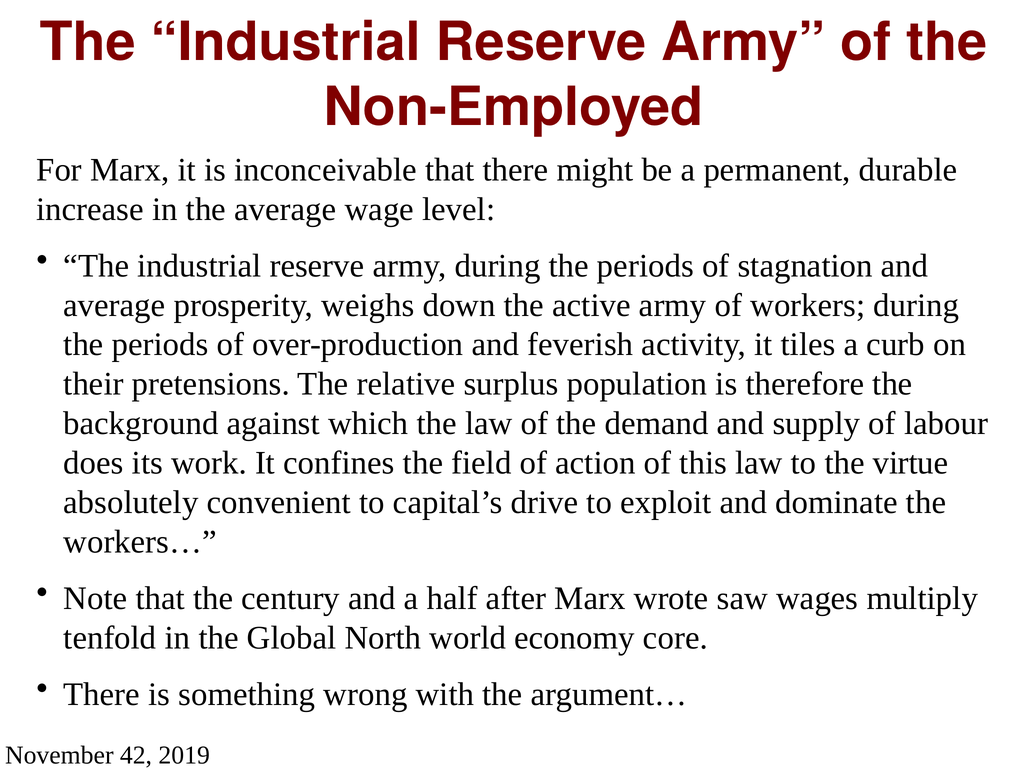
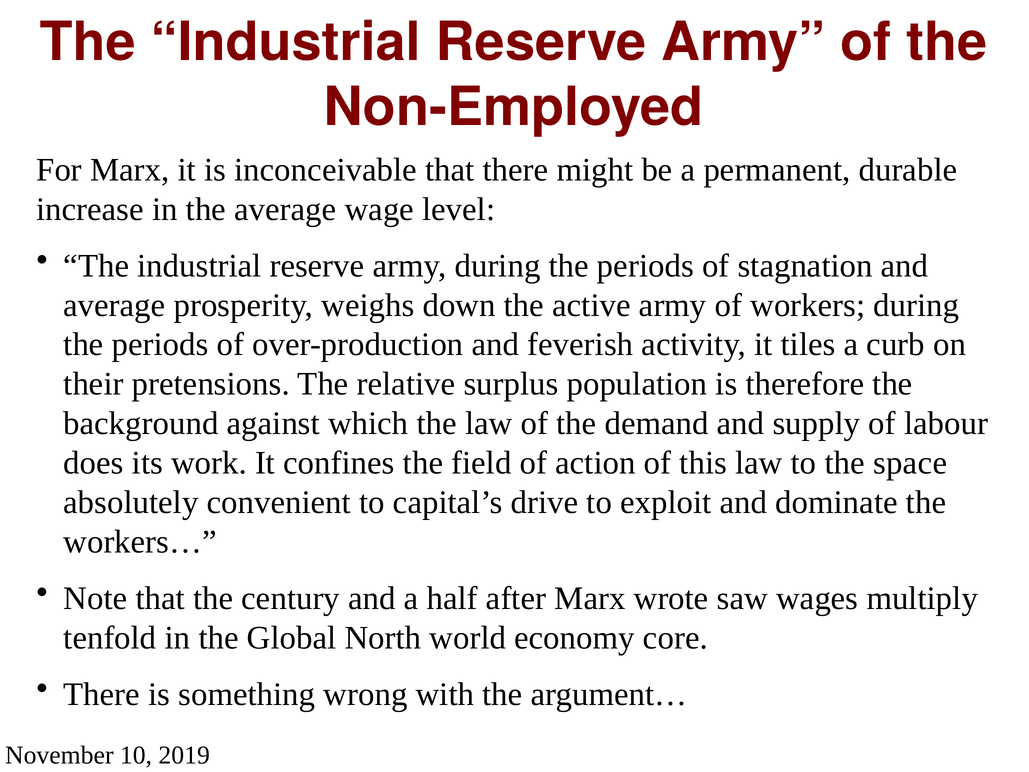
virtue: virtue -> space (910, 463)
42: 42 -> 10 (136, 755)
